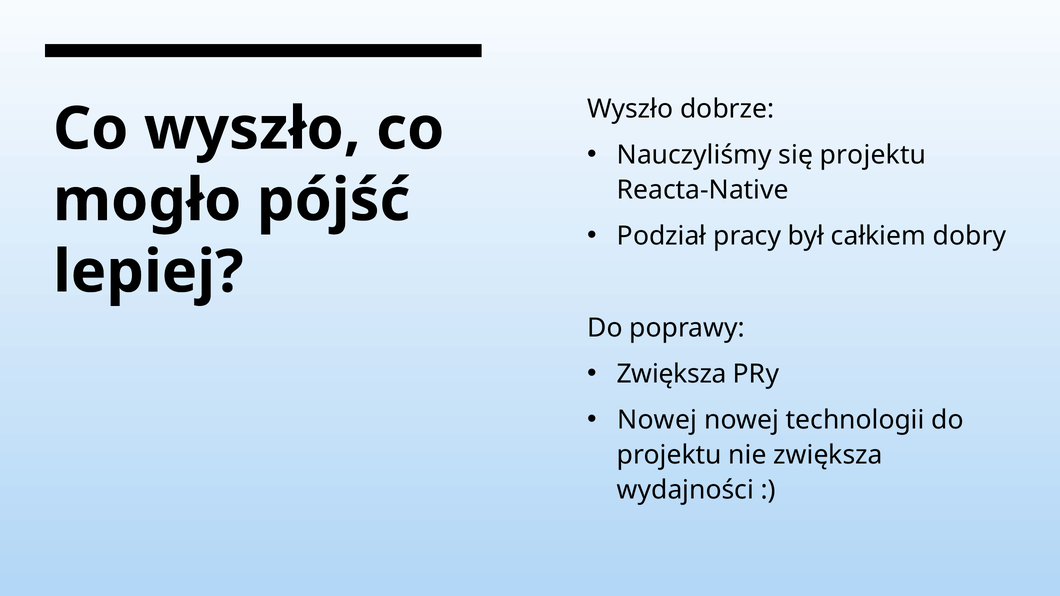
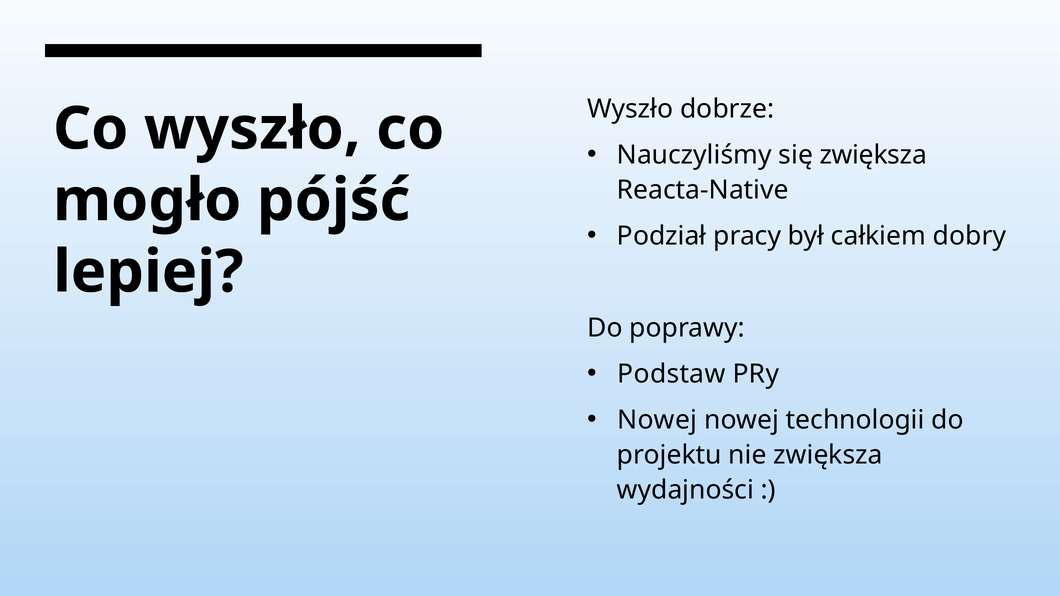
się projektu: projektu -> zwiększa (873, 155)
Zwiększa: Zwiększa -> Podstaw (671, 374)
